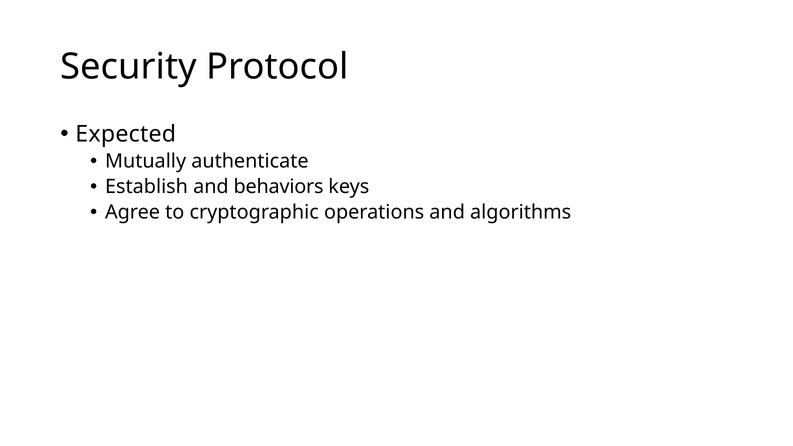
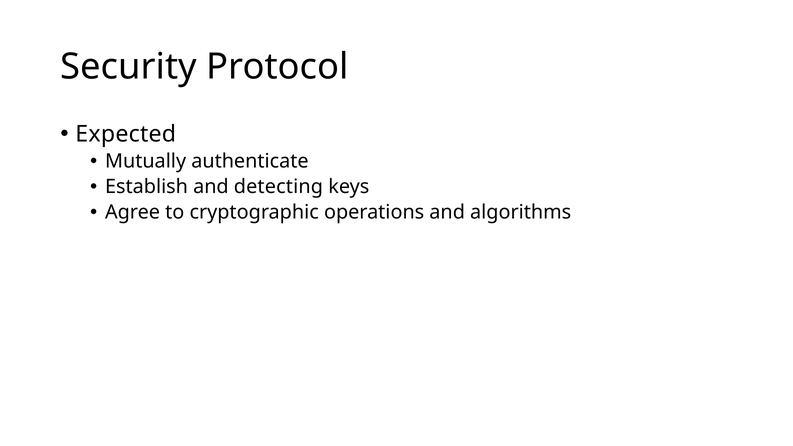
behaviors: behaviors -> detecting (278, 187)
